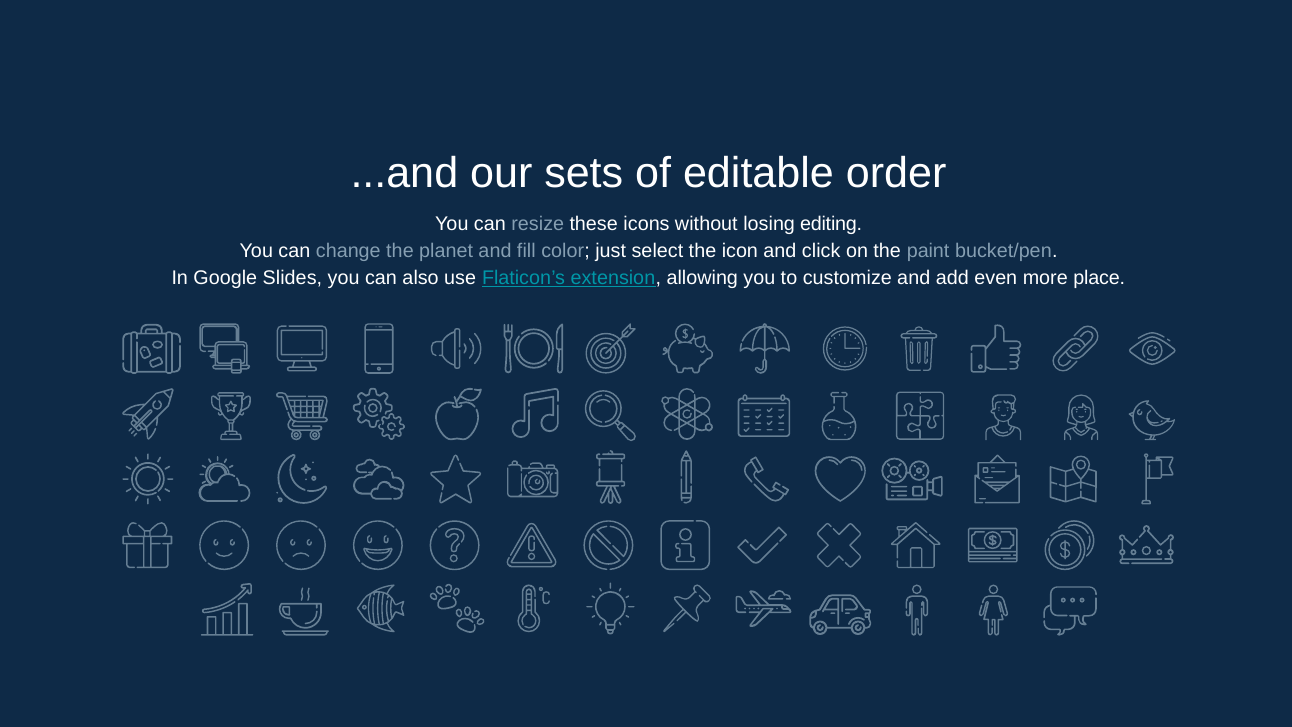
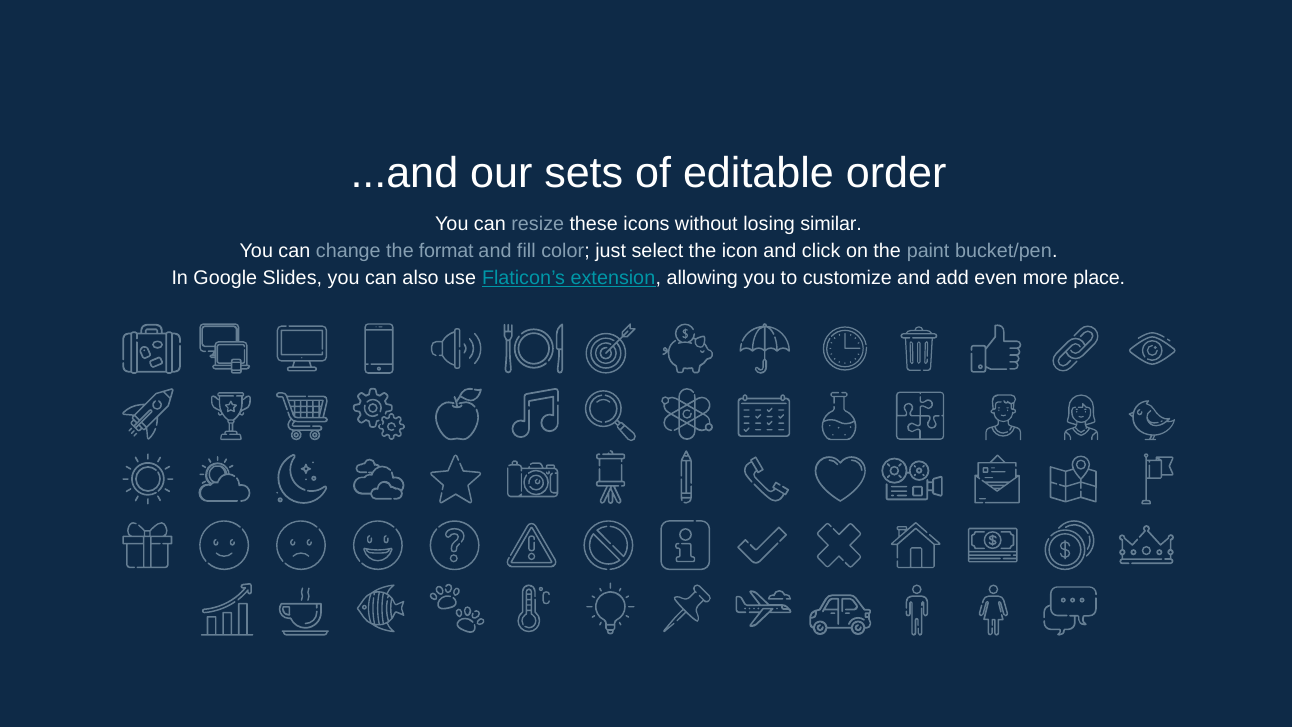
editing: editing -> similar (831, 224)
planet: planet -> format (446, 251)
